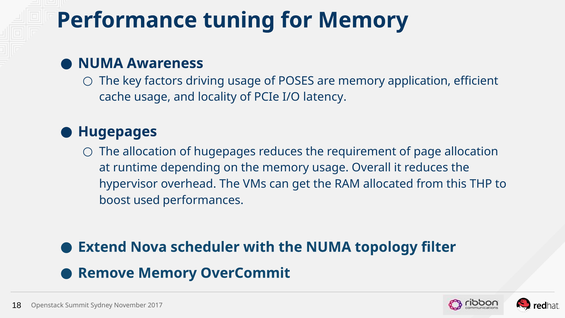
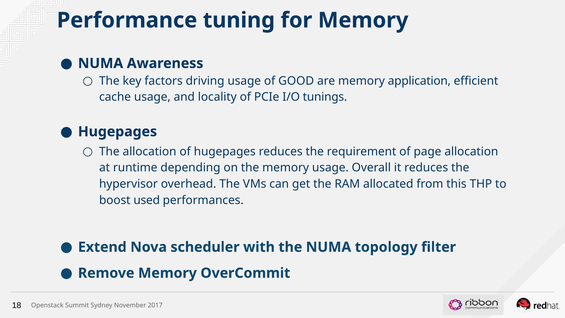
POSES: POSES -> GOOD (296, 81)
latency: latency -> tunings (325, 97)
